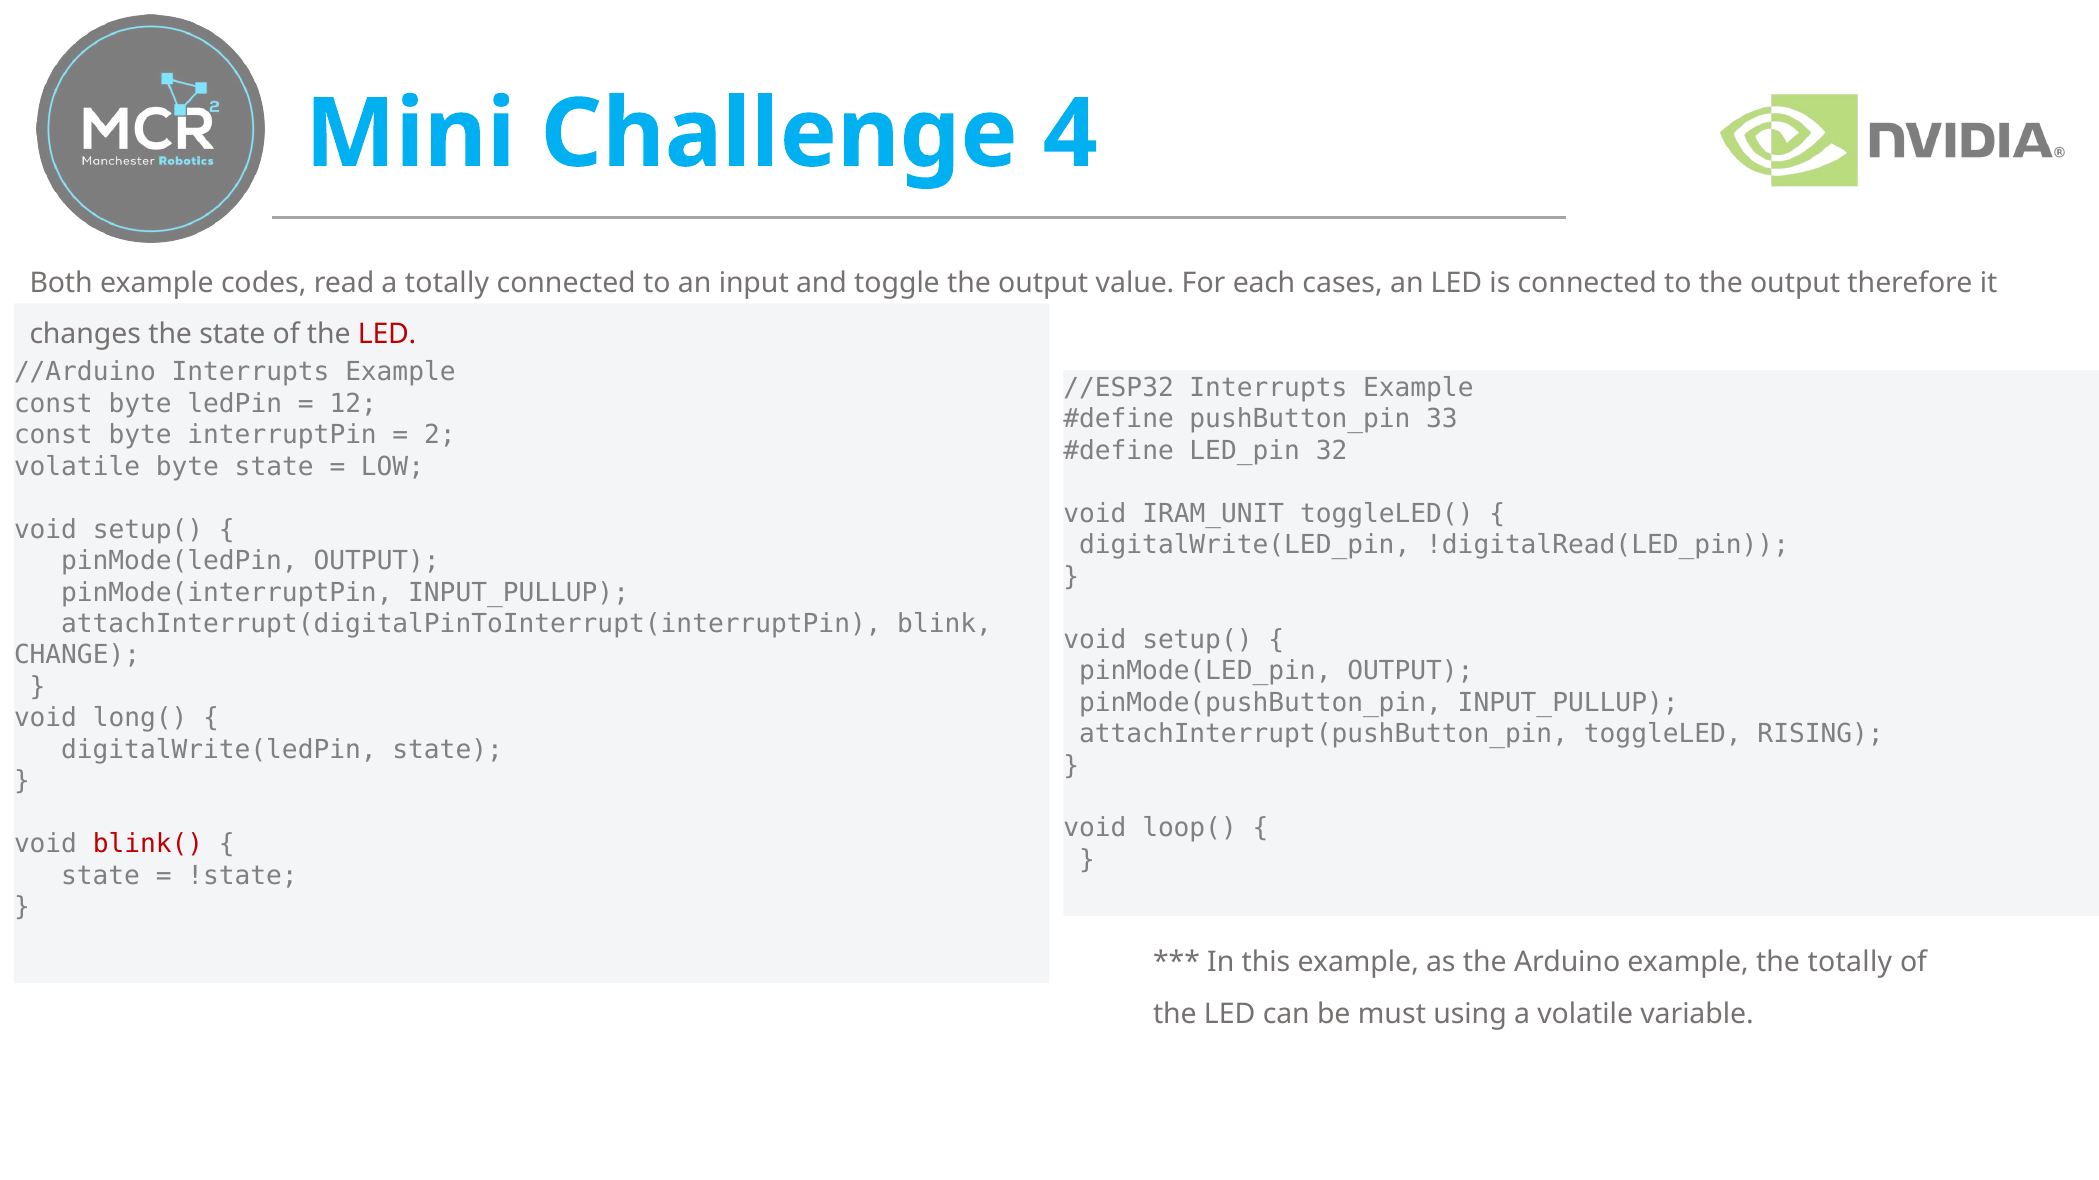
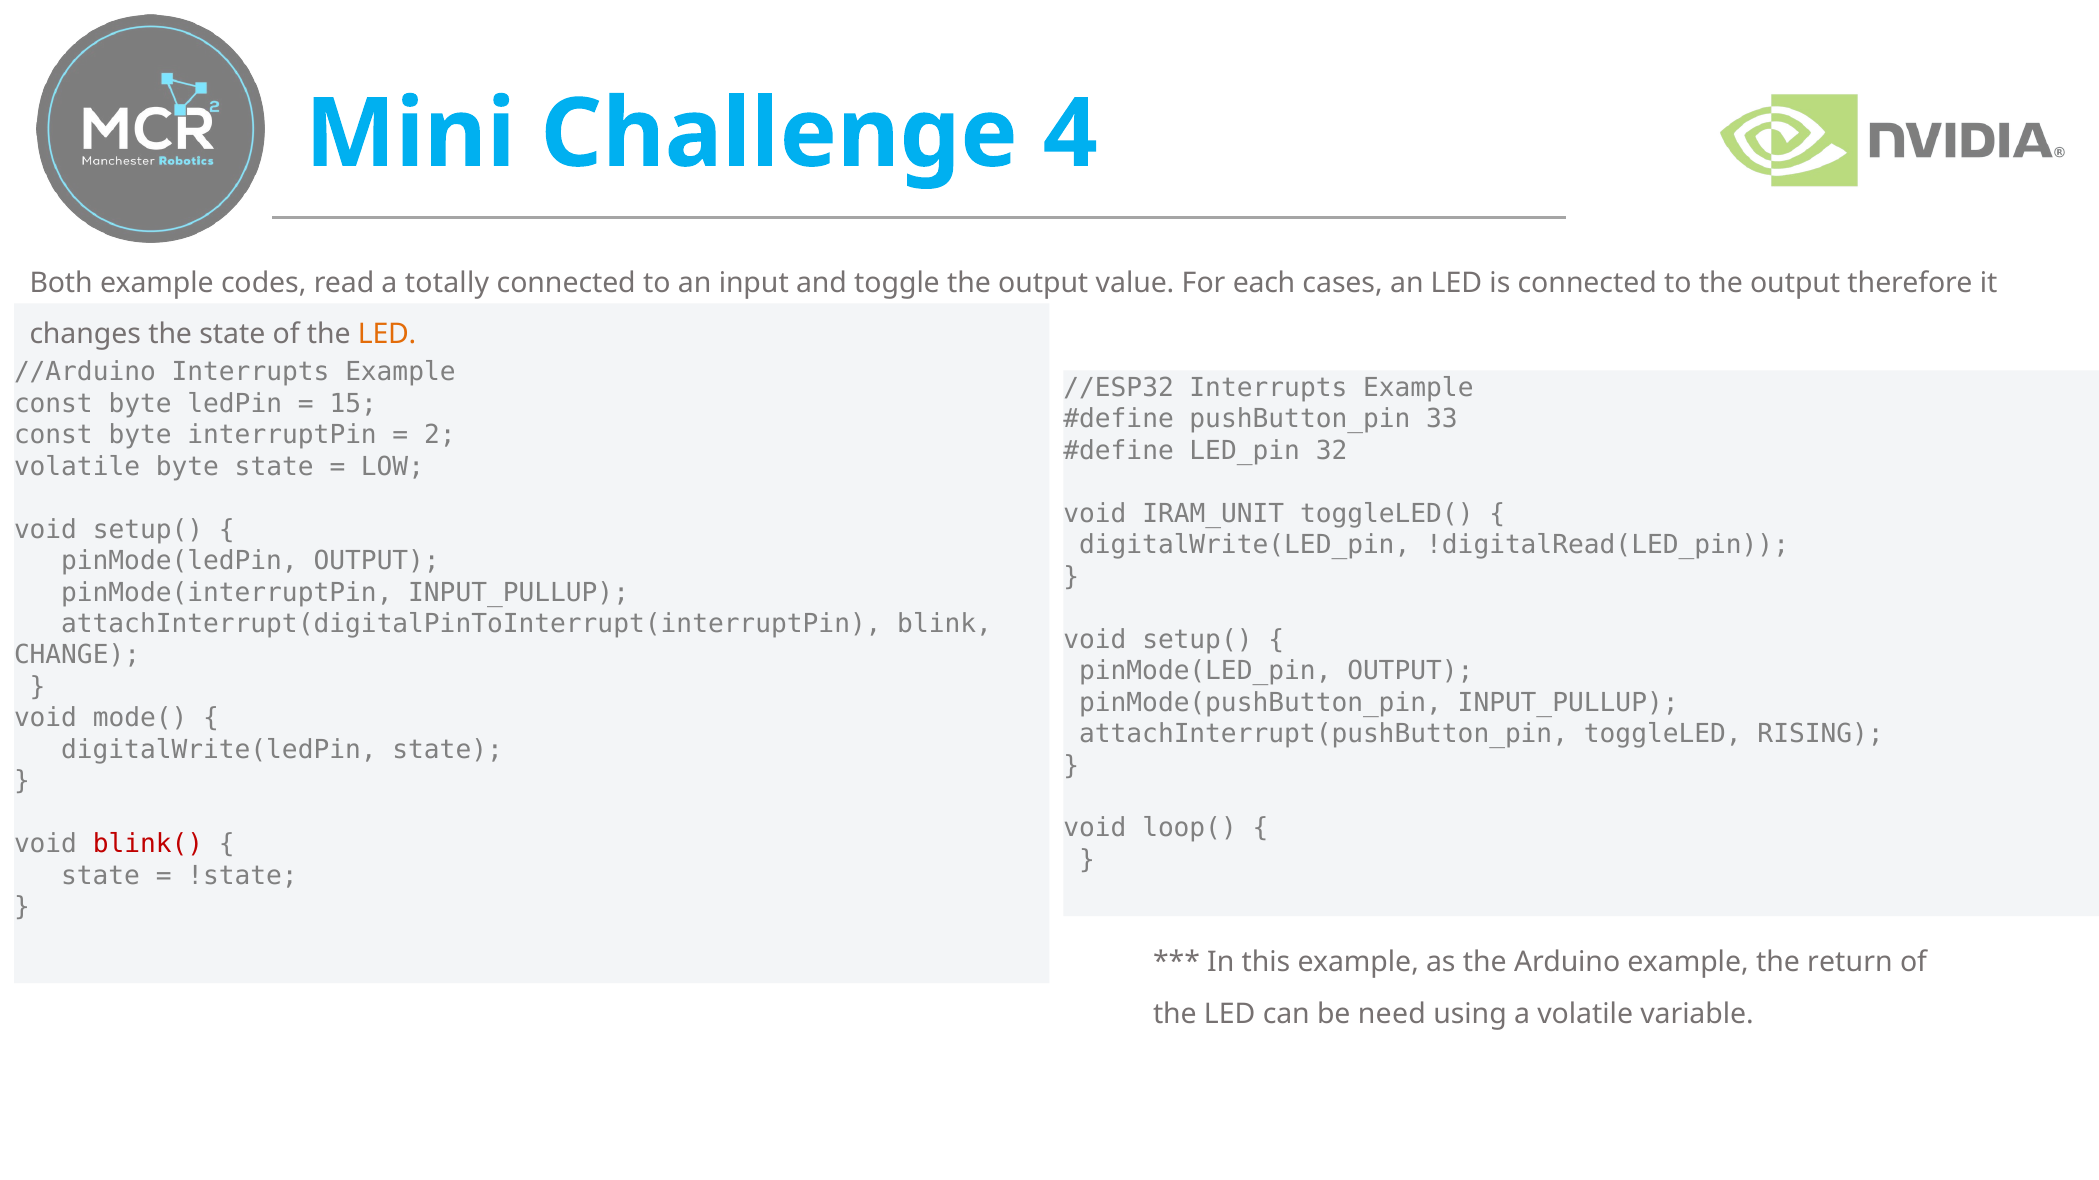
LED colour: red -> orange (387, 334)
12: 12 -> 15 (353, 404)
long(: long( -> mode( (140, 719)
the totally: totally -> return (1850, 963)
must: must -> need (1392, 1014)
